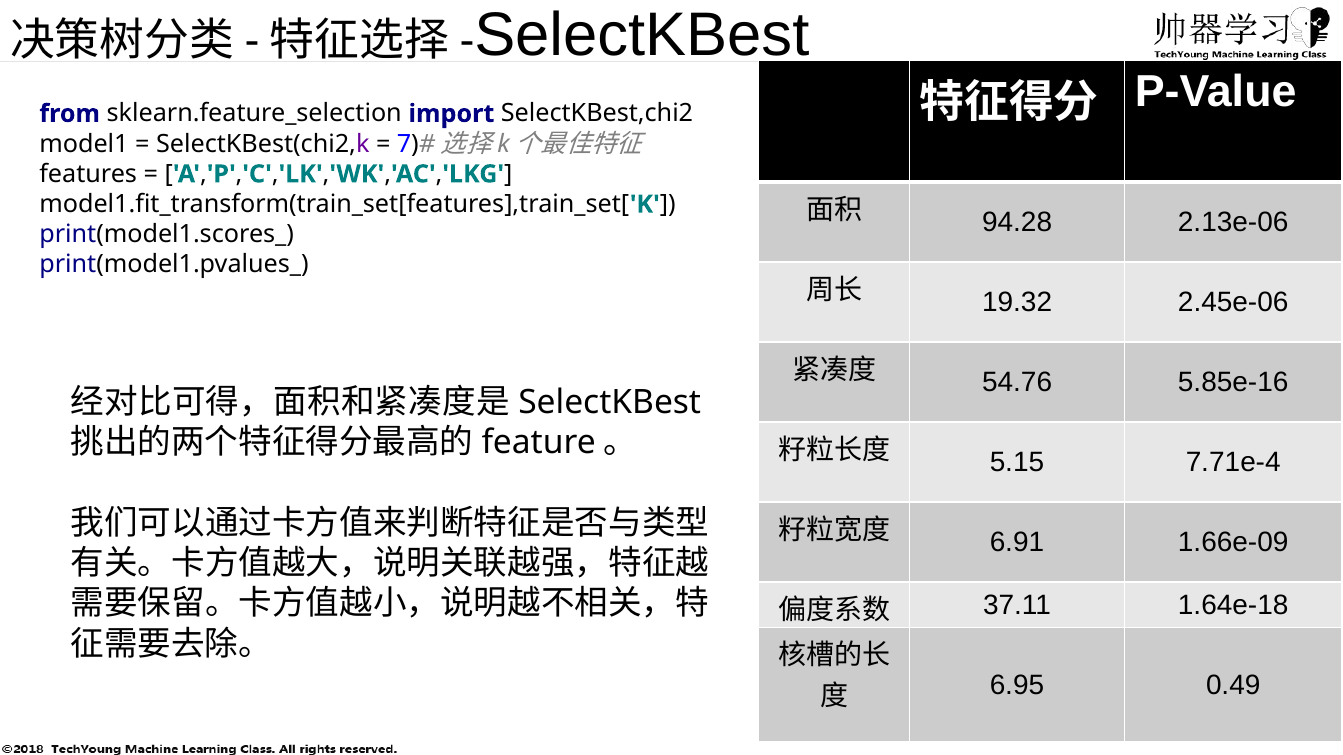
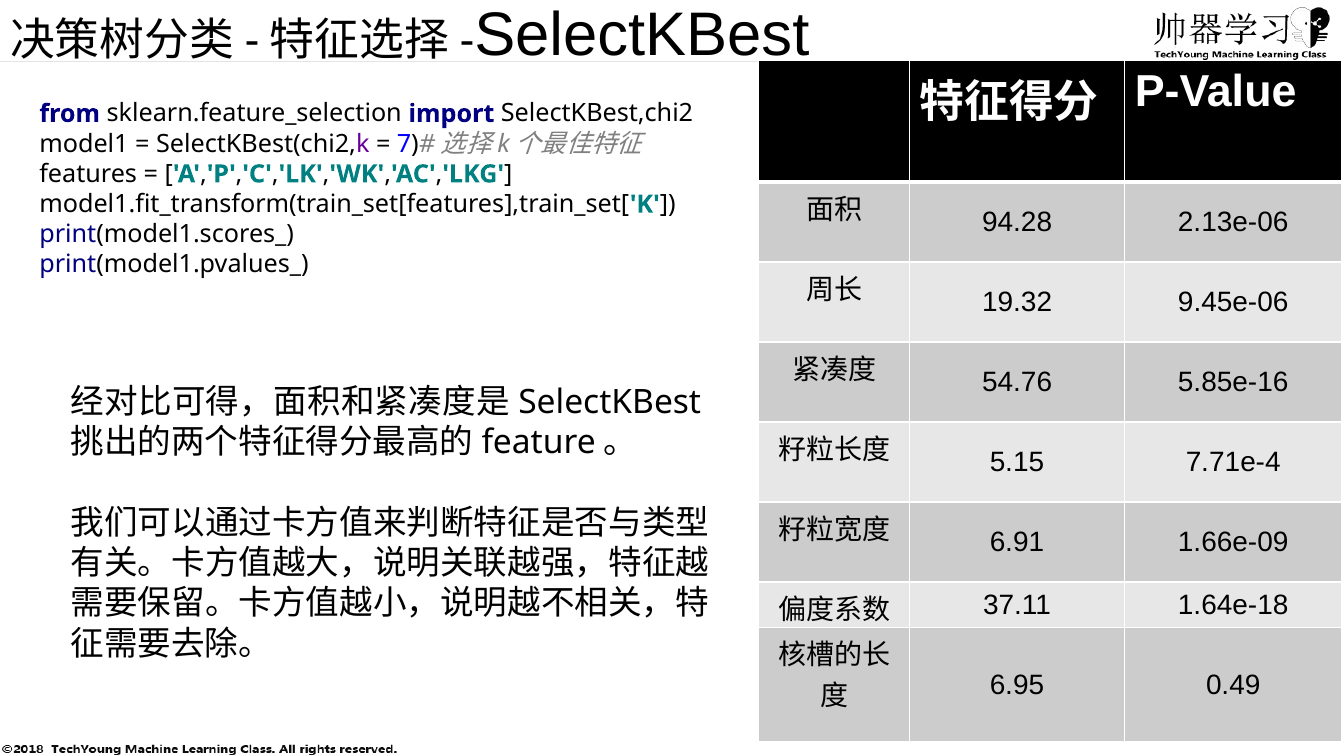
2.45e-06: 2.45e-06 -> 9.45e-06 (1233, 303)
